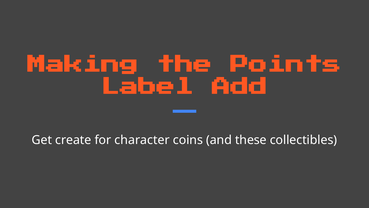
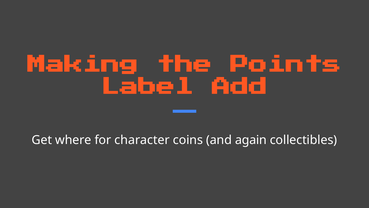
create: create -> where (73, 140)
these: these -> again (251, 140)
